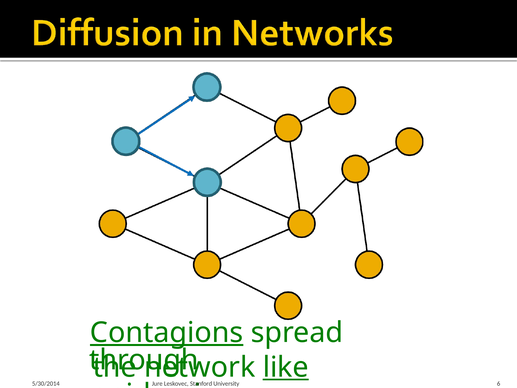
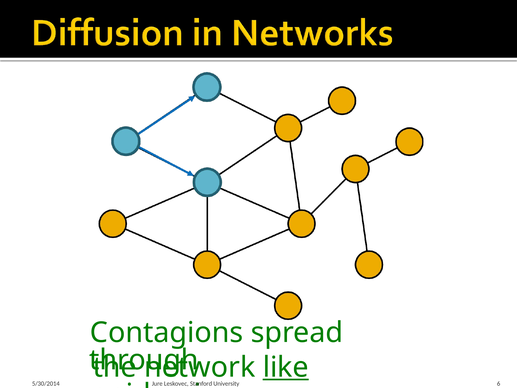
Contagions underline: present -> none (167, 332)
